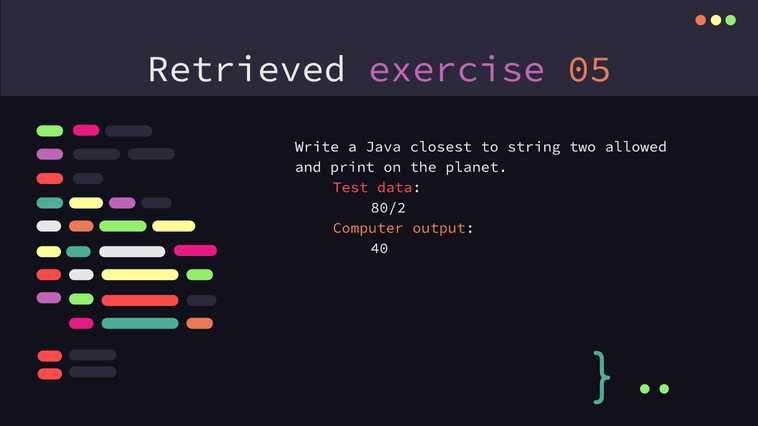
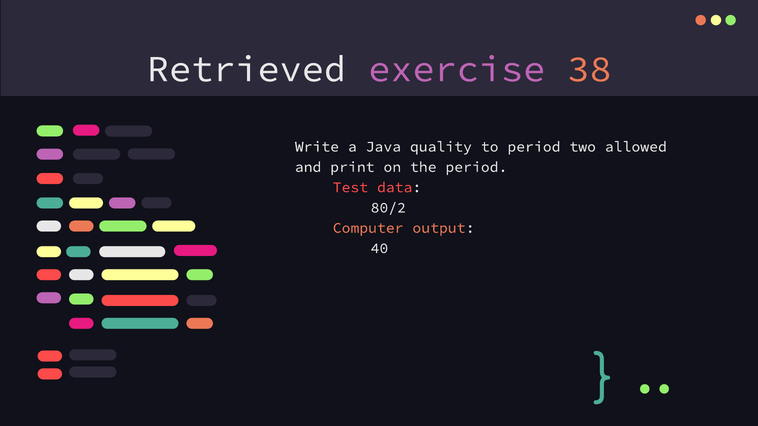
05: 05 -> 38 (590, 69)
closest: closest -> quality (441, 147)
to string: string -> period (534, 147)
the planet: planet -> period (476, 167)
